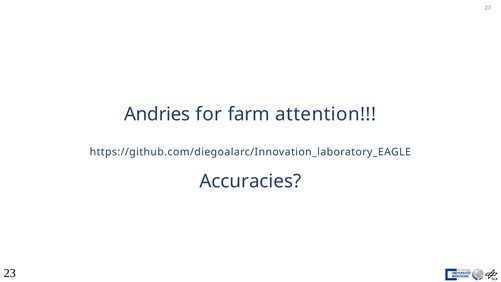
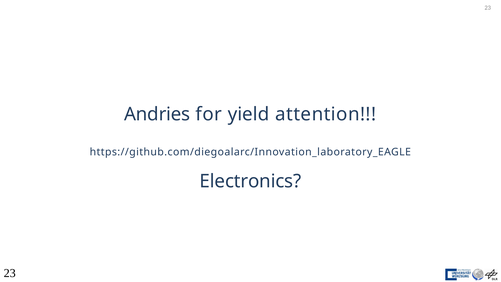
farm: farm -> yield (249, 114)
Accuracies: Accuracies -> Electronics (250, 181)
